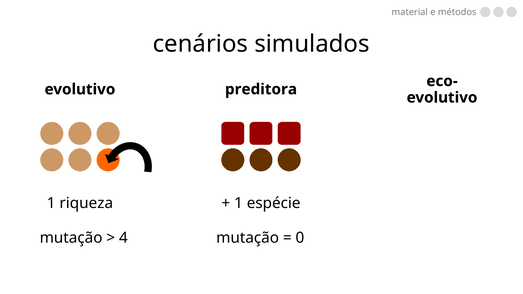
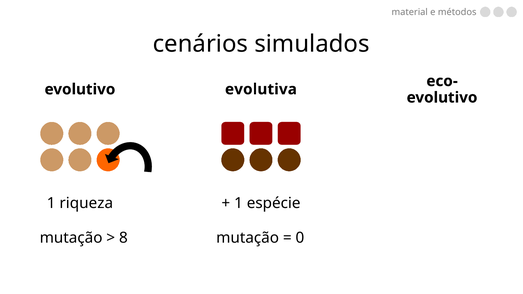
preditora: preditora -> evolutiva (261, 89)
4: 4 -> 8 (123, 238)
